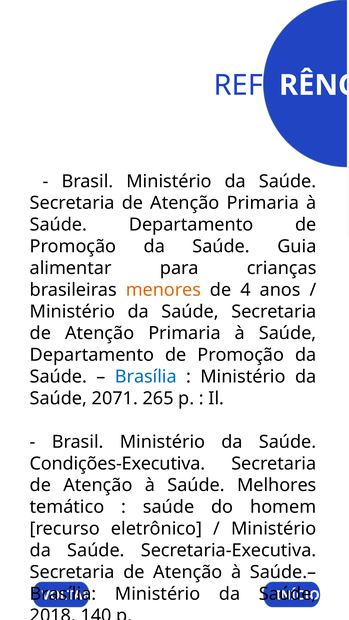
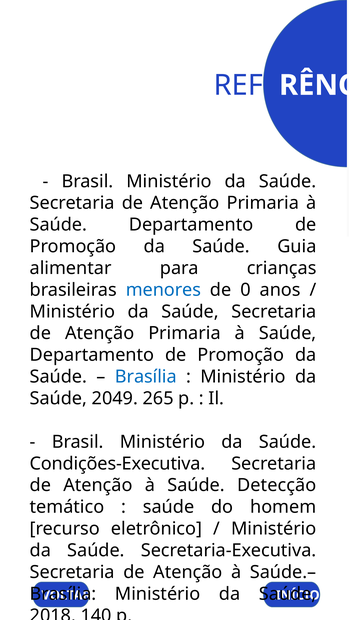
menores colour: orange -> blue (163, 290)
4: 4 -> 0 (246, 290)
2071: 2071 -> 2049 (115, 399)
Melhores: Melhores -> Detecção (277, 486)
